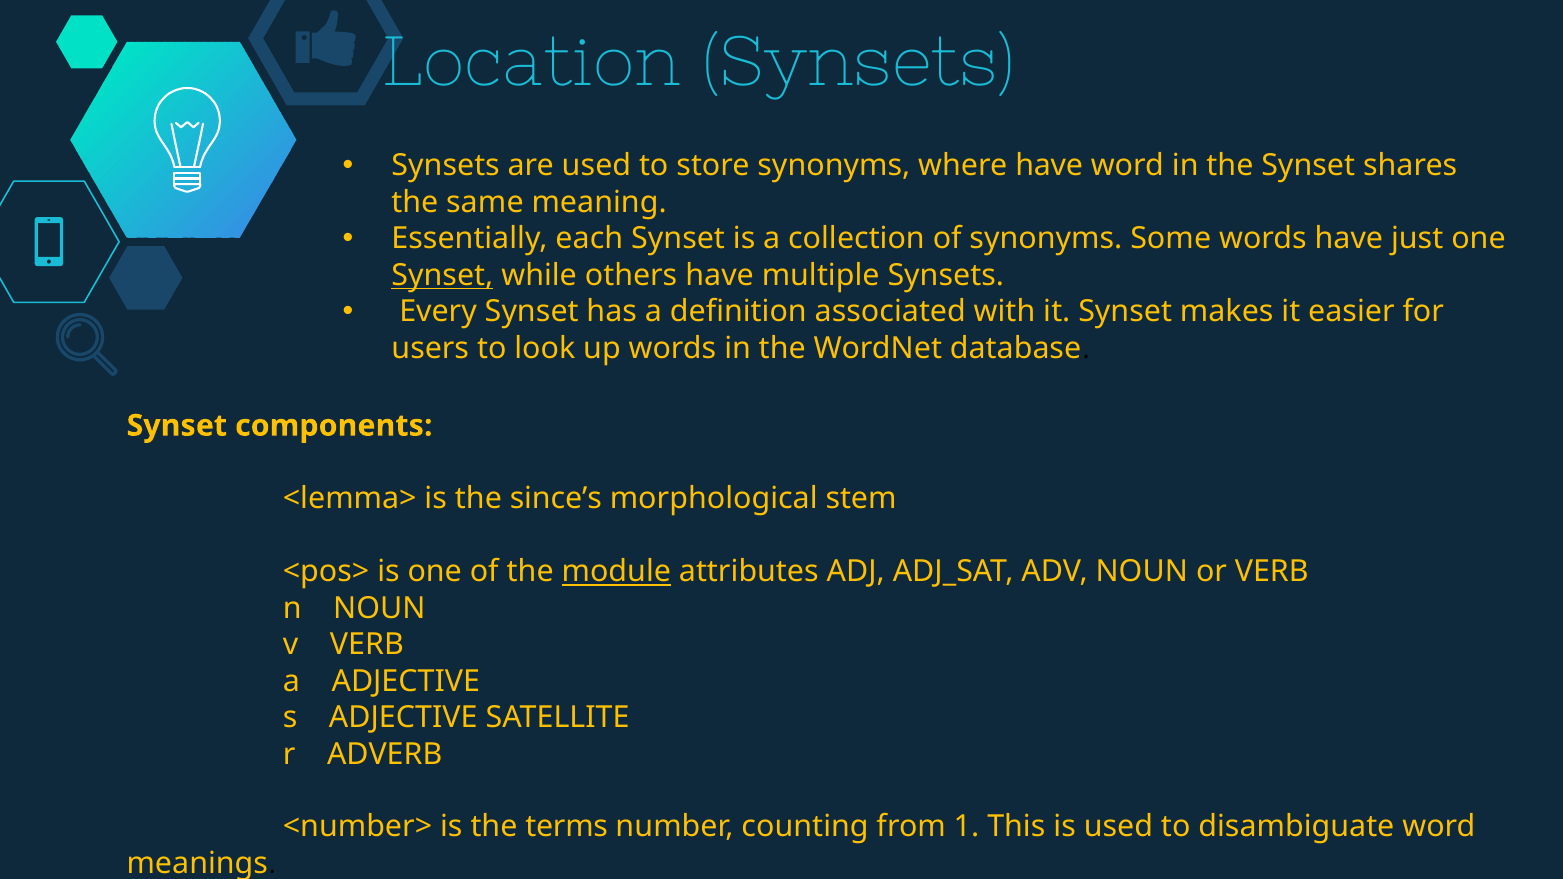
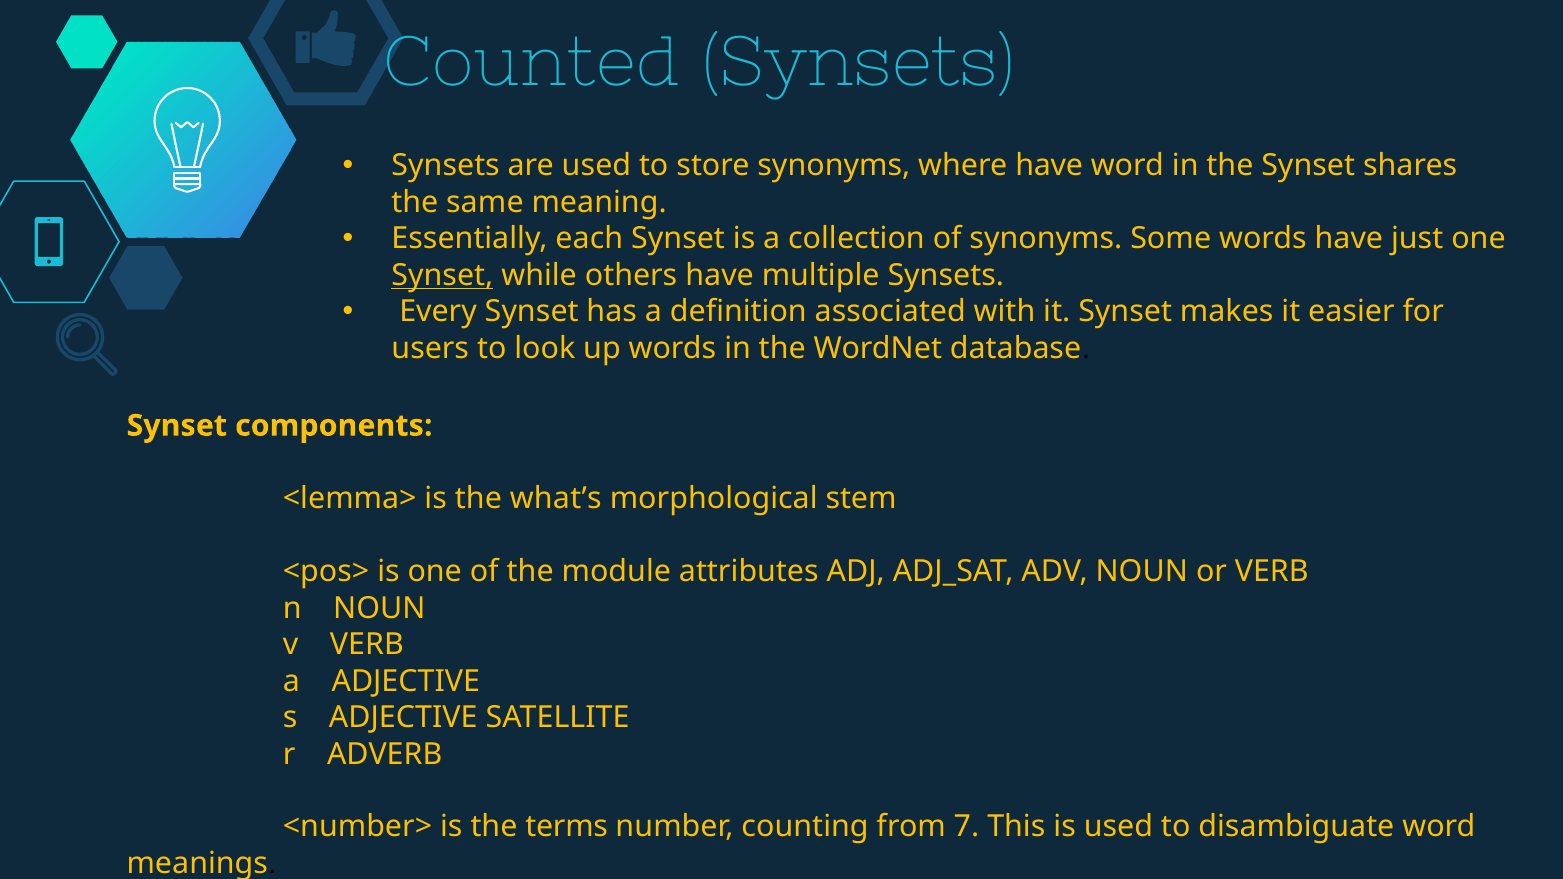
Location: Location -> Counted (532, 62)
since’s: since’s -> what’s (556, 499)
module underline: present -> none (616, 572)
1: 1 -> 7 (967, 827)
